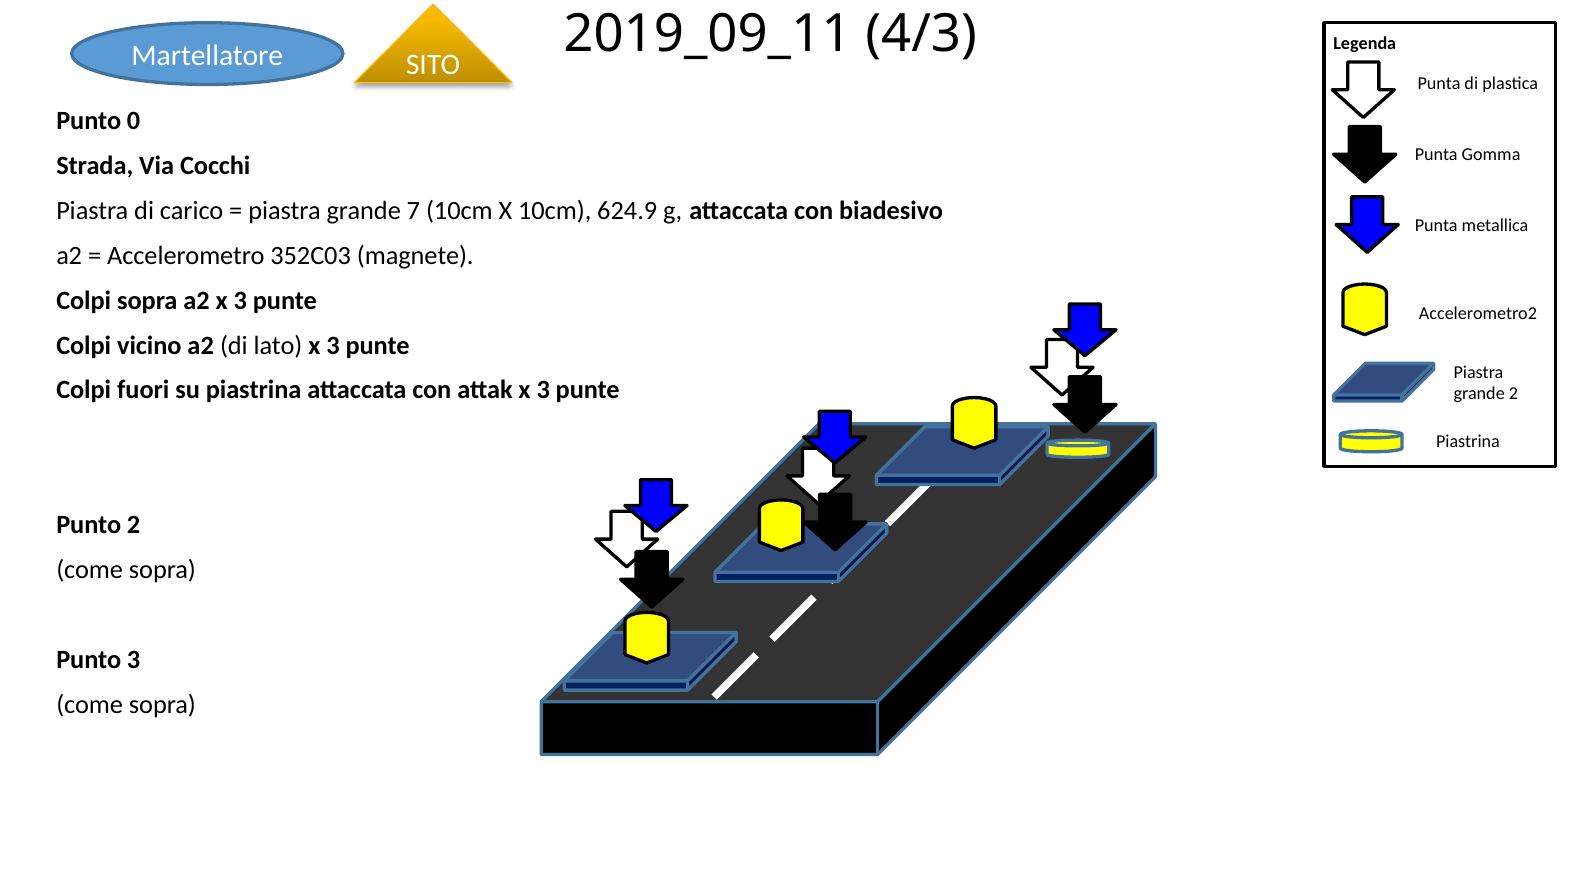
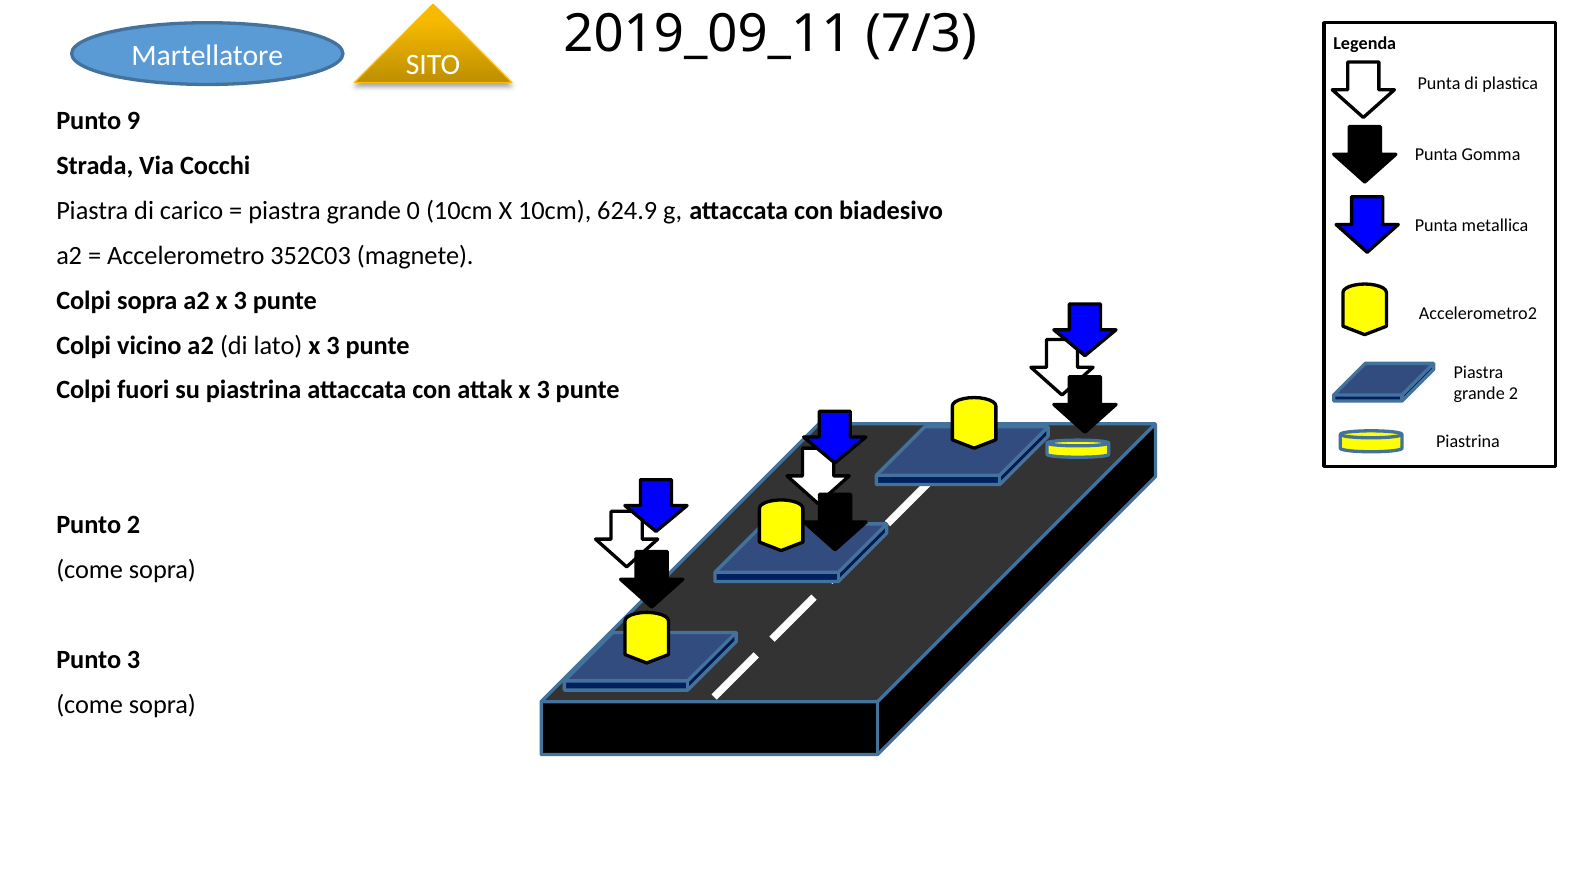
4/3: 4/3 -> 7/3 (921, 34)
0: 0 -> 9 (134, 121)
7: 7 -> 0 (413, 211)
